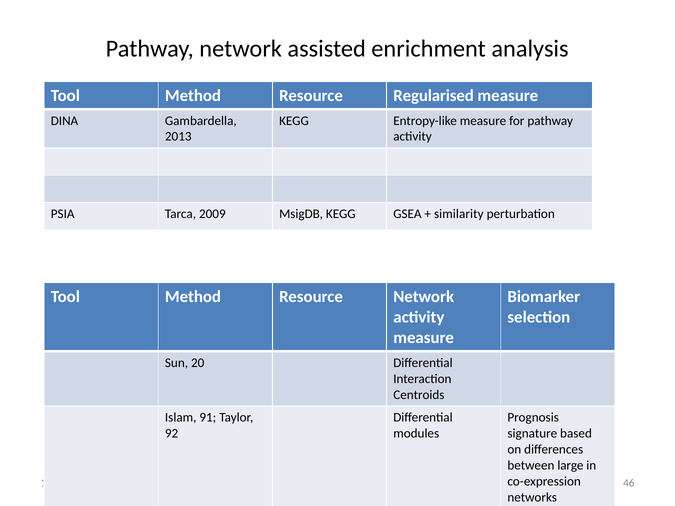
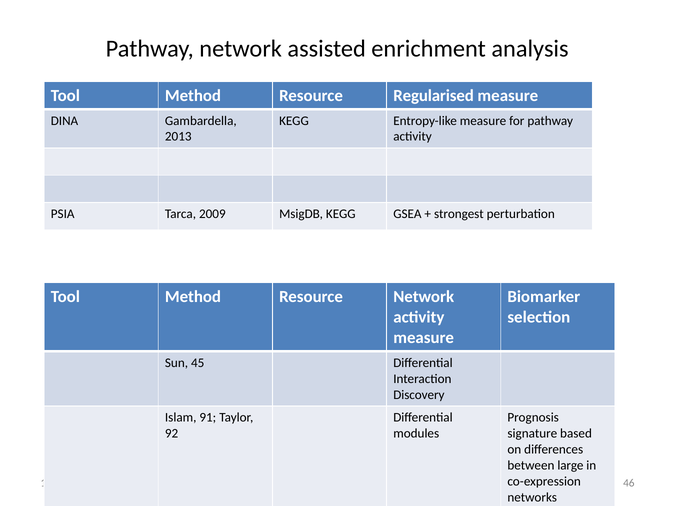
similarity: similarity -> strongest (459, 214)
20: 20 -> 45 (198, 363)
Centroids: Centroids -> Discovery (419, 395)
